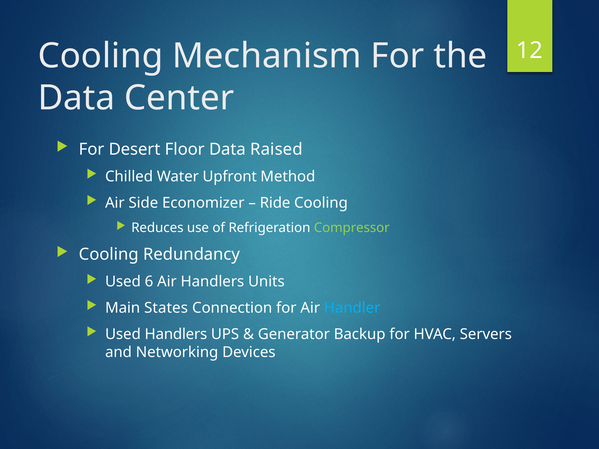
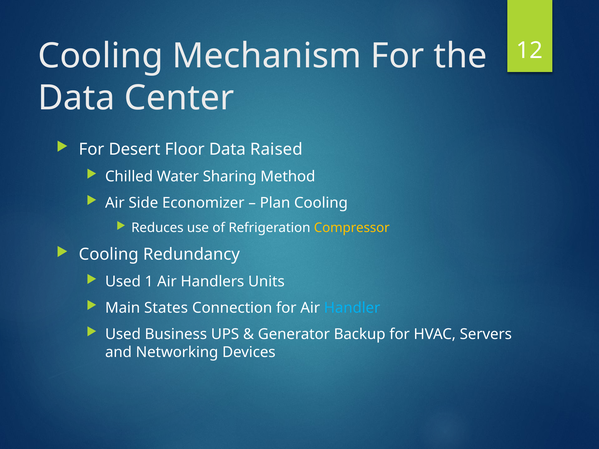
Upfront: Upfront -> Sharing (230, 177)
Ride: Ride -> Plan (275, 203)
Compressor colour: light green -> yellow (352, 228)
6: 6 -> 1 (149, 282)
Used Handlers: Handlers -> Business (176, 334)
